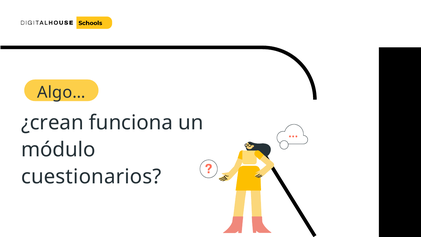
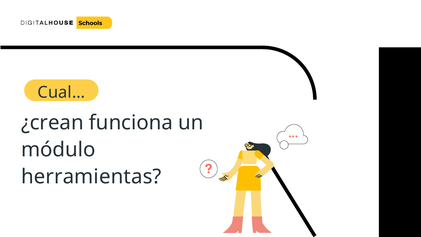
Algo…: Algo… -> Cual… (61, 92)
cuestionarios: cuestionarios -> herramientas (91, 177)
